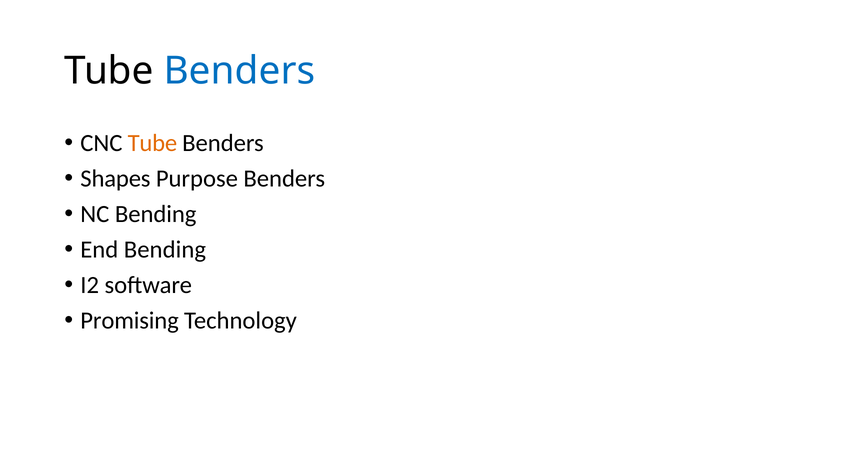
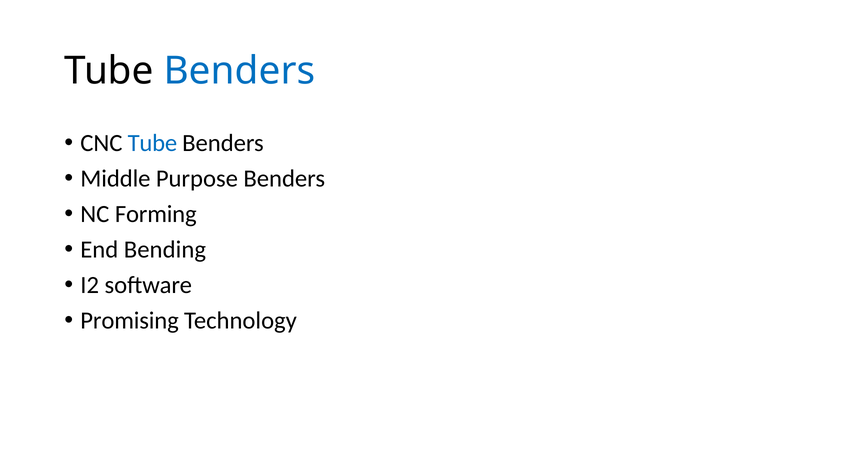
Tube colour: orange -> blue (152, 143)
Shapes: Shapes -> Middle (115, 179)
NC Bending: Bending -> Forming (156, 214)
